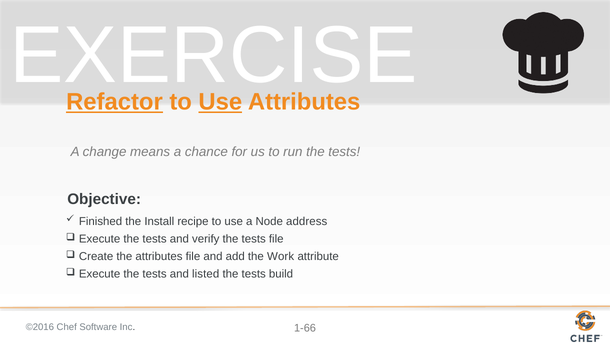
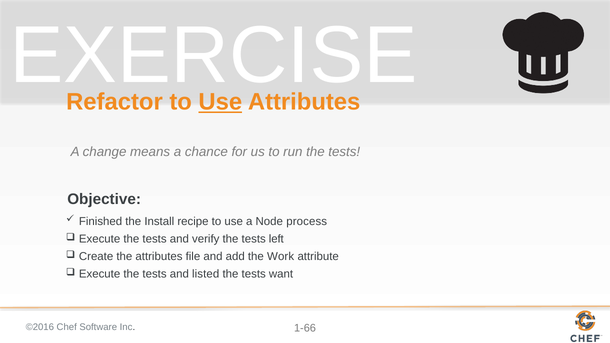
Refactor underline: present -> none (114, 102)
address: address -> process (307, 221)
tests file: file -> left (276, 239)
build: build -> want (281, 274)
